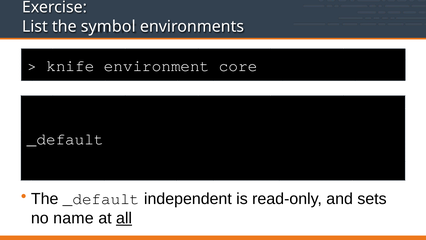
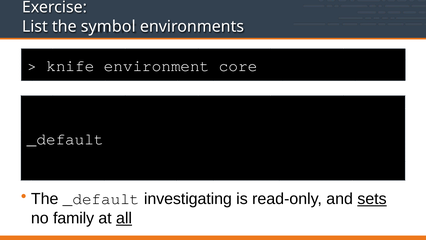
independent: independent -> investigating (188, 199)
sets underline: none -> present (372, 199)
name: name -> family (74, 218)
